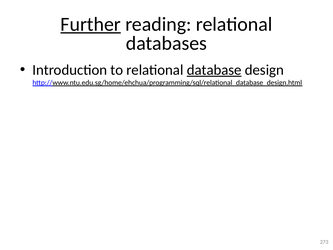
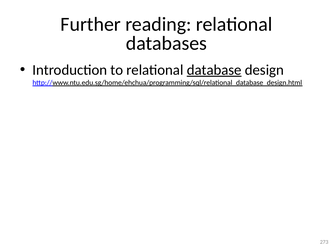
Further underline: present -> none (91, 24)
